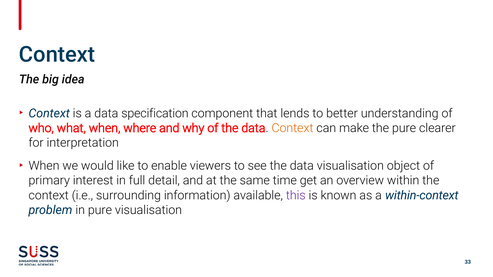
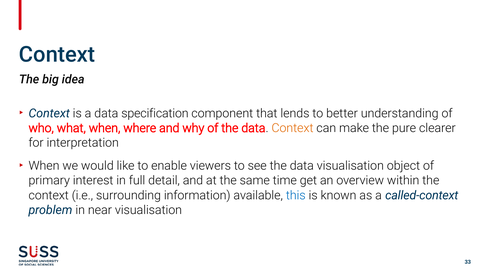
this colour: purple -> blue (296, 196)
within-context: within-context -> called-context (422, 196)
in pure: pure -> near (100, 210)
